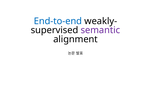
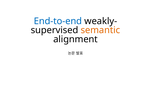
semantic colour: purple -> orange (100, 30)
